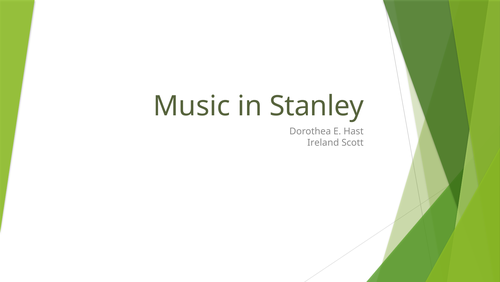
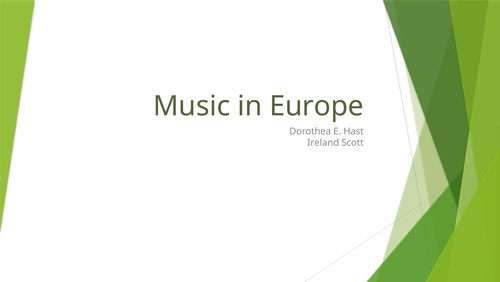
Stanley: Stanley -> Europe (317, 106)
